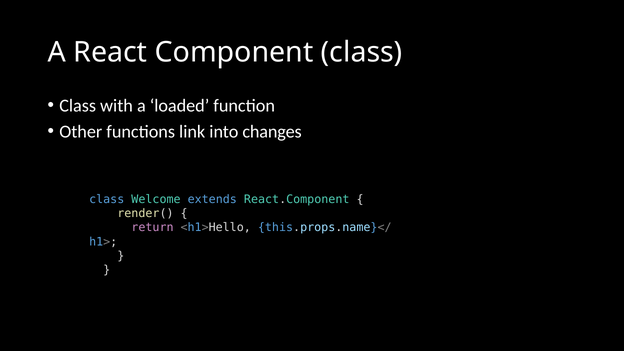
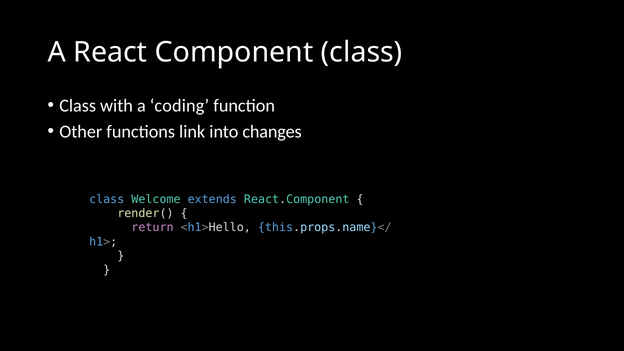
loaded: loaded -> coding (179, 106)
